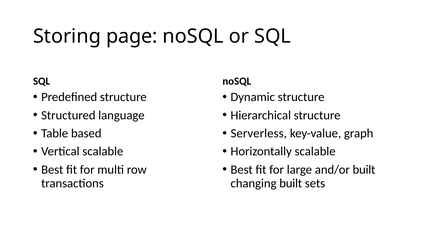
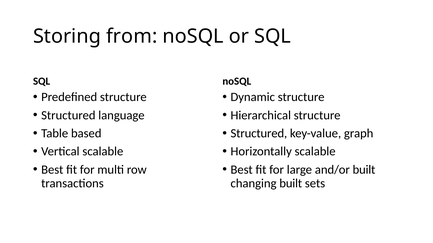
page: page -> from (132, 36)
Serverless: Serverless -> Structured (259, 134)
